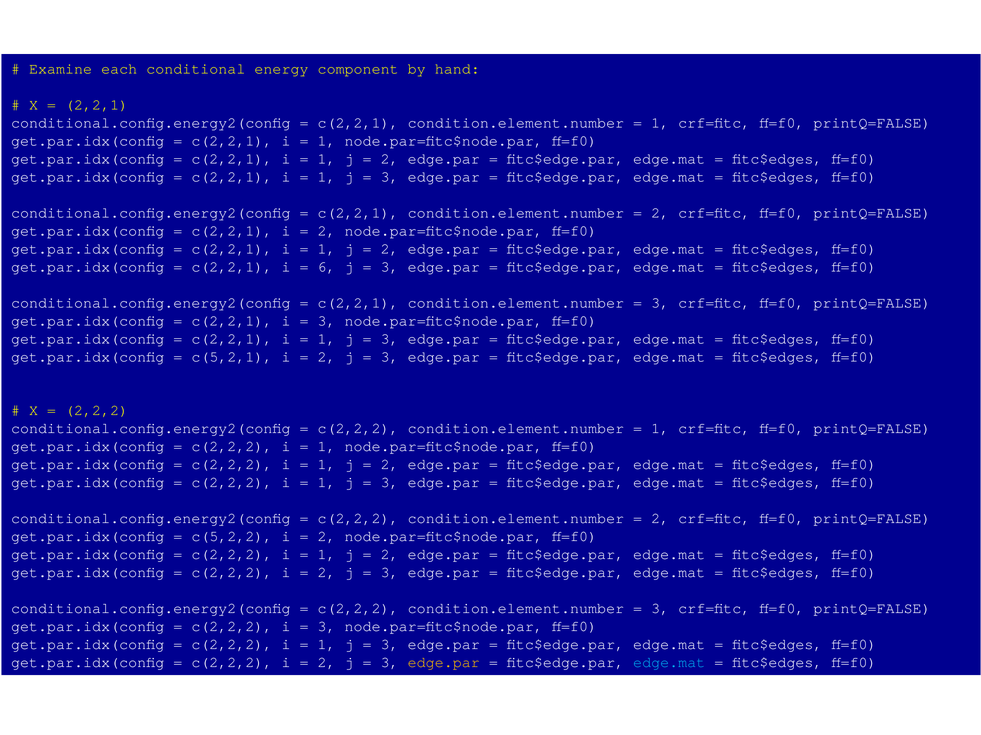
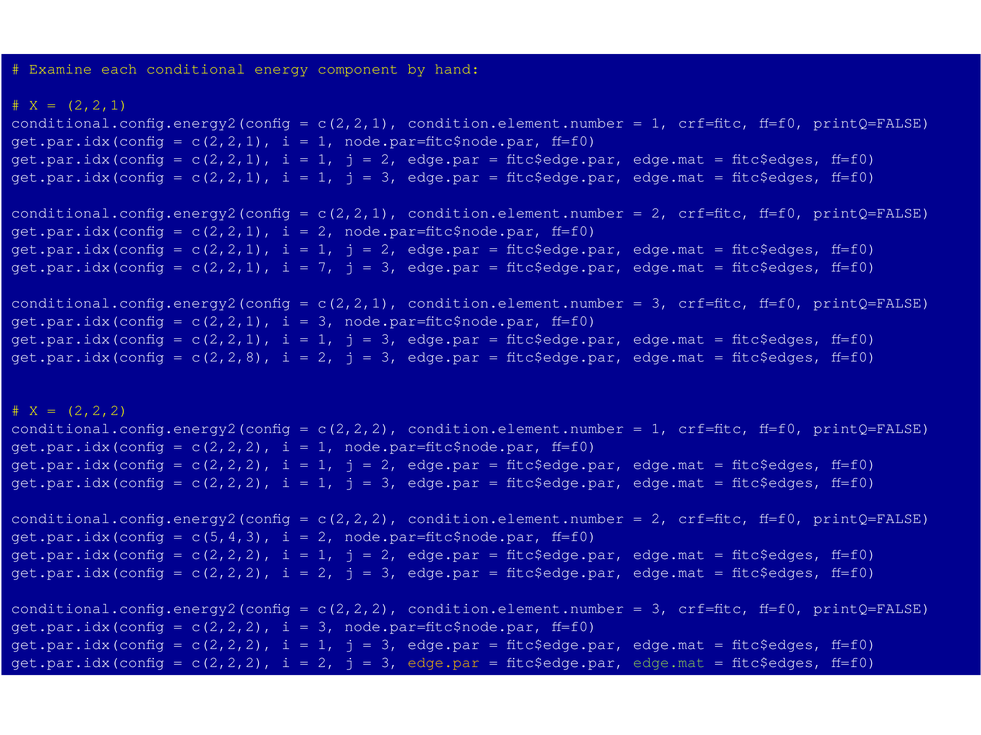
6: 6 -> 7 (327, 267)
c(5,2,1: c(5,2,1 -> c(2,2,8 (232, 357)
c(5,2,2: c(5,2,2 -> c(5,4,3 (232, 537)
edge.mat colour: light blue -> light green (669, 663)
